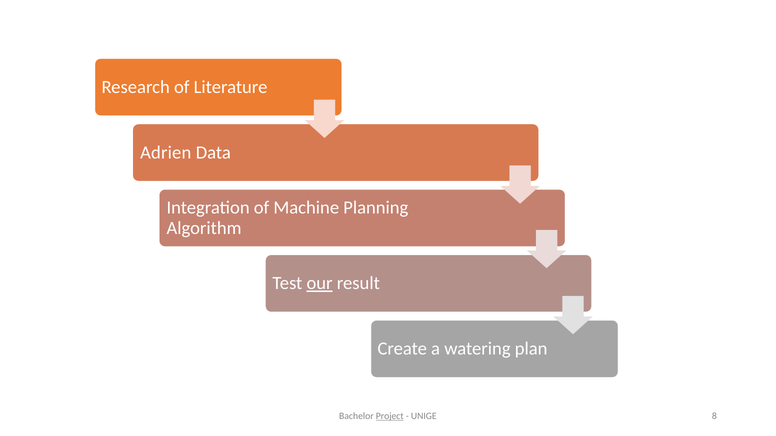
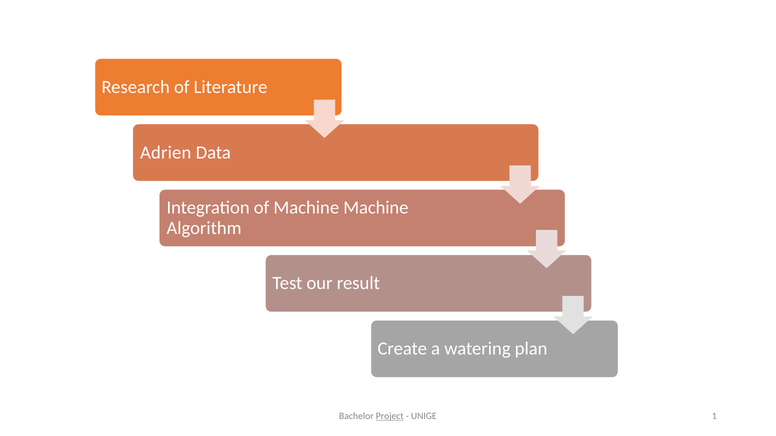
Machine Planning: Planning -> Machine (376, 208)
our underline: present -> none (320, 284)
8: 8 -> 1 (714, 417)
